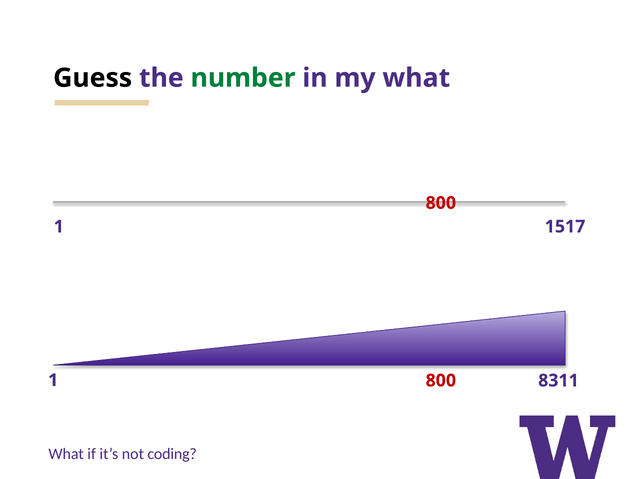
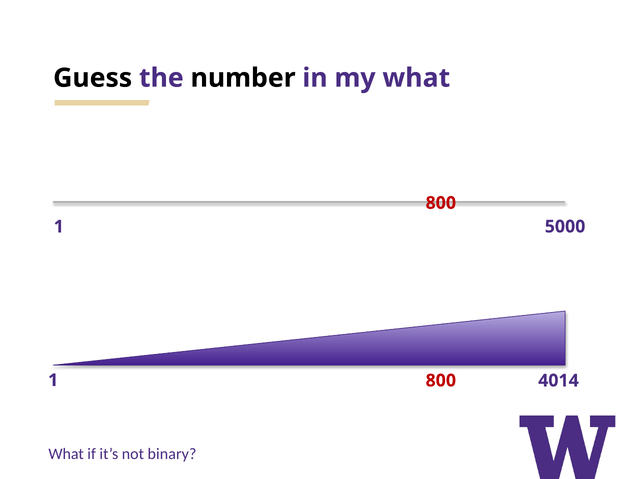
number colour: green -> black (243, 78)
1517: 1517 -> 5000 (565, 226)
8311: 8311 -> 4014 (558, 380)
coding: coding -> binary (172, 454)
